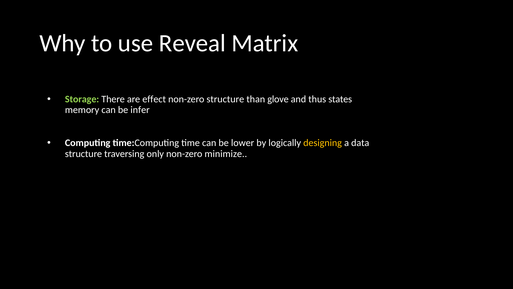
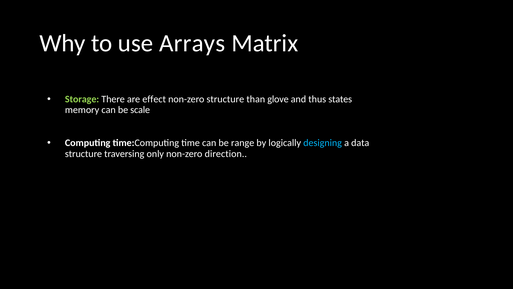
Reveal: Reveal -> Arrays (192, 43)
infer: infer -> scale (140, 110)
lower: lower -> range (243, 143)
designing colour: yellow -> light blue (323, 143)
minimize: minimize -> direction (226, 153)
